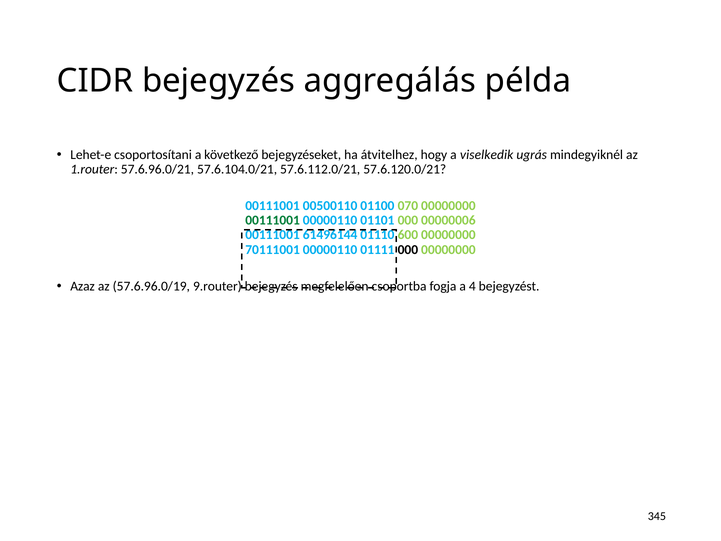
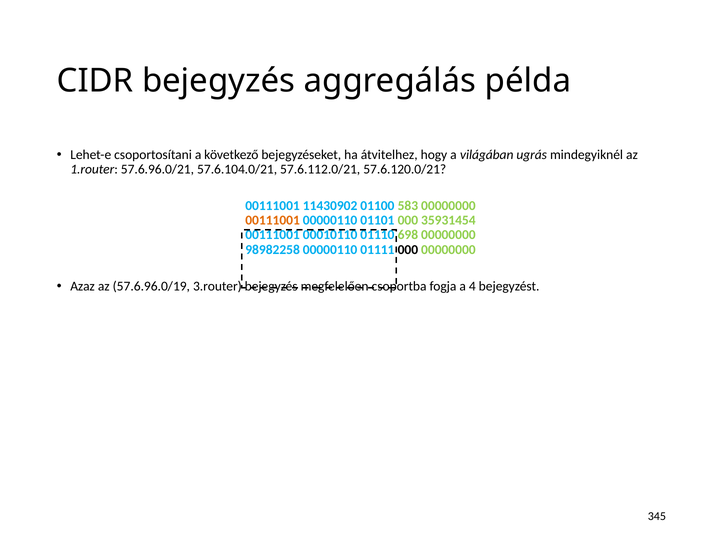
viselkedik: viselkedik -> világában (487, 155)
00500110: 00500110 -> 11430902 (330, 206)
070: 070 -> 583 (408, 206)
00111001 colour: green -> orange (273, 220)
00000006: 00000006 -> 35931454 (448, 220)
61496144: 61496144 -> 00010110 (330, 235)
600: 600 -> 698 (408, 235)
70111001: 70111001 -> 98982258 (273, 249)
9.router: 9.router -> 3.router (217, 286)
